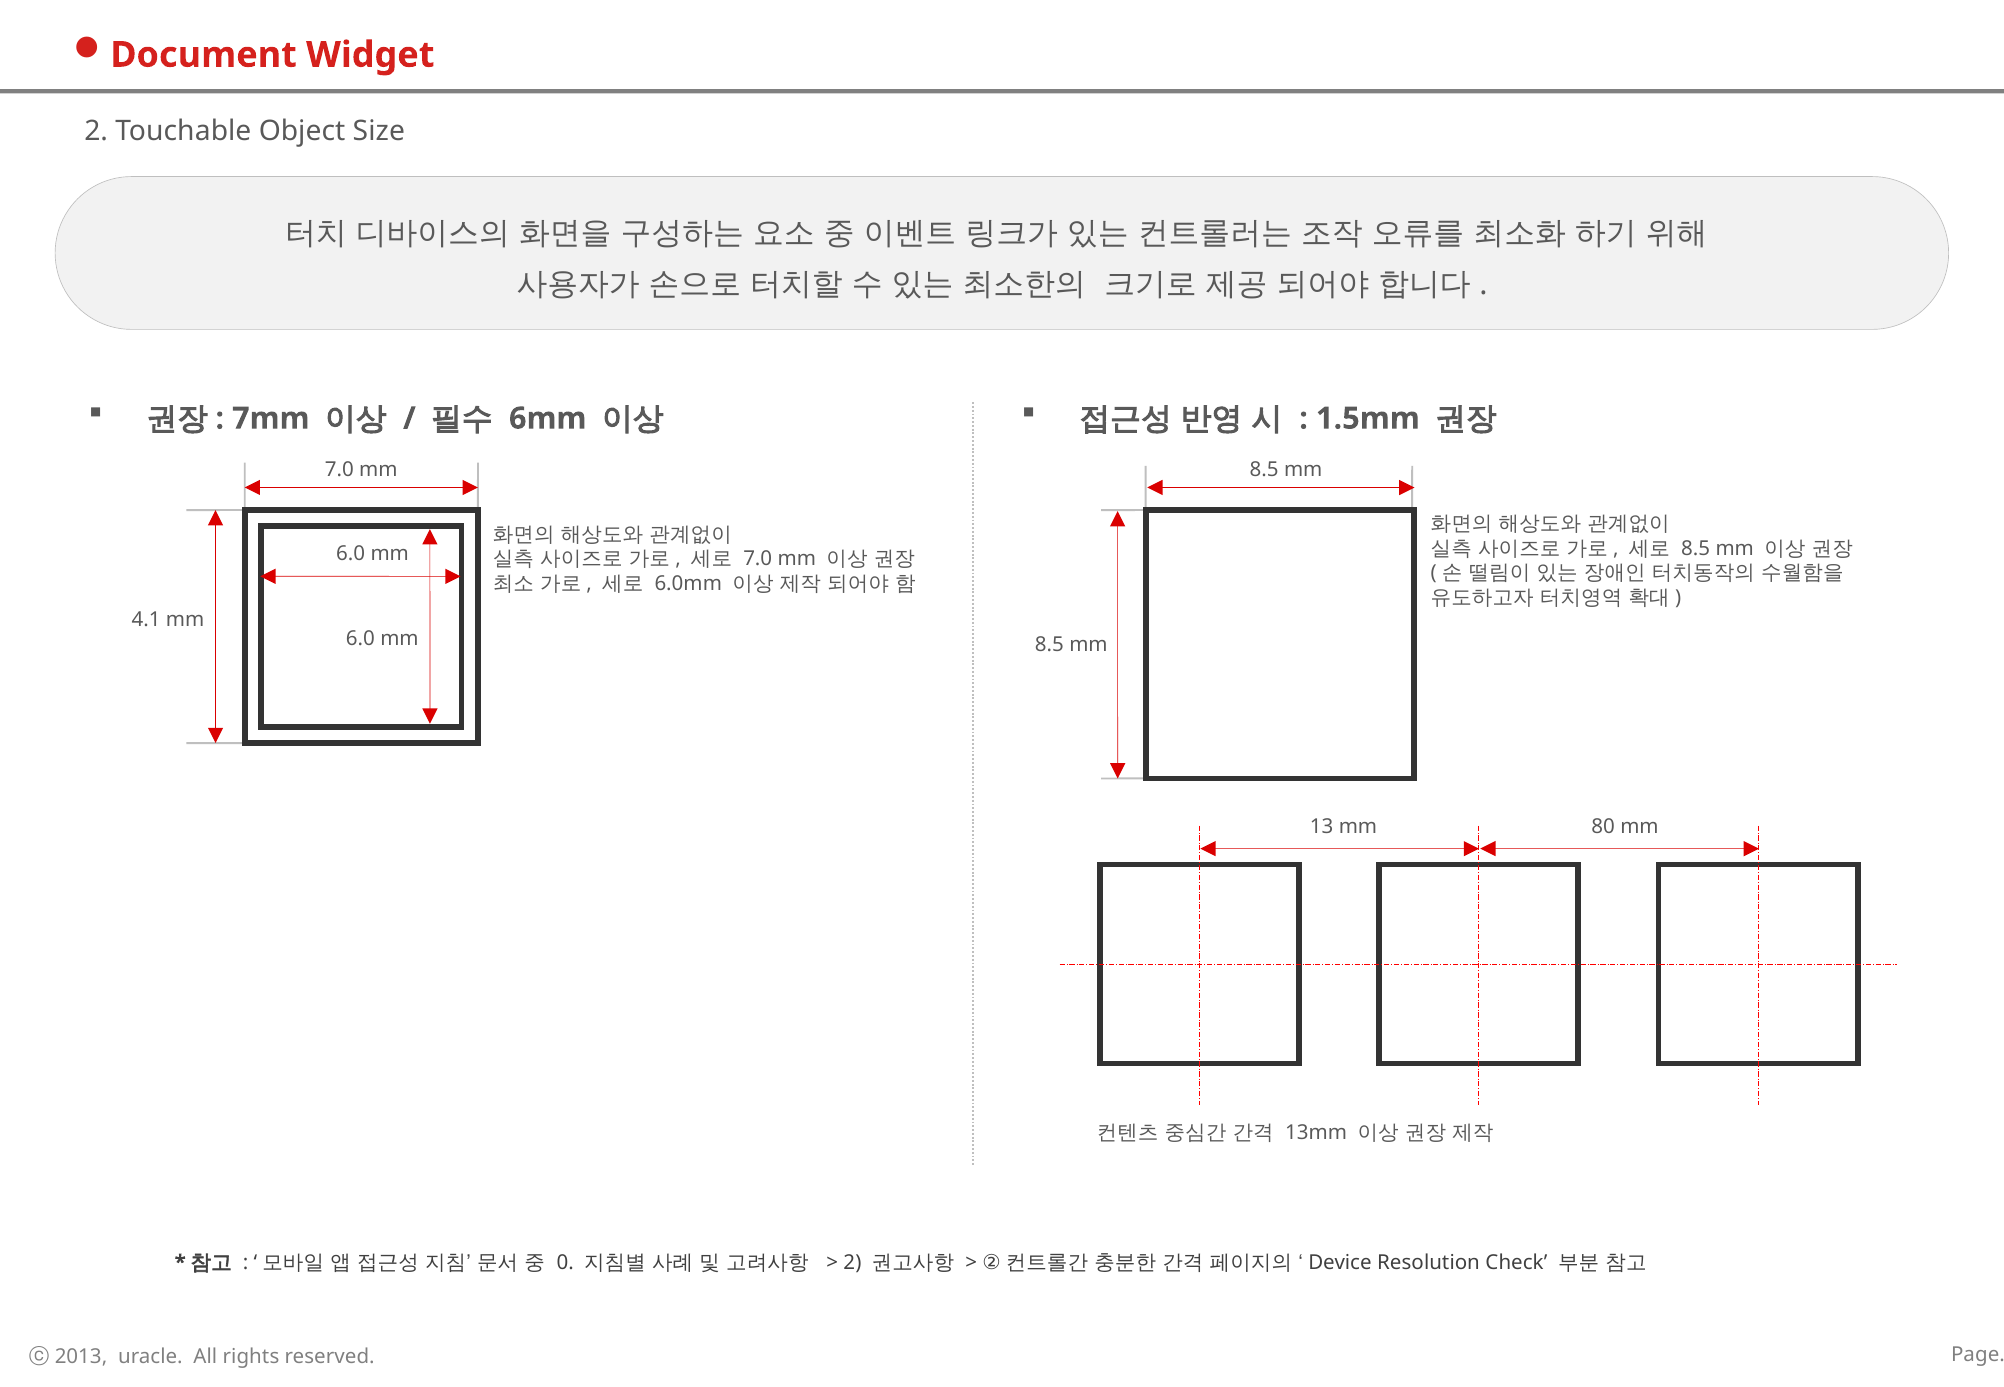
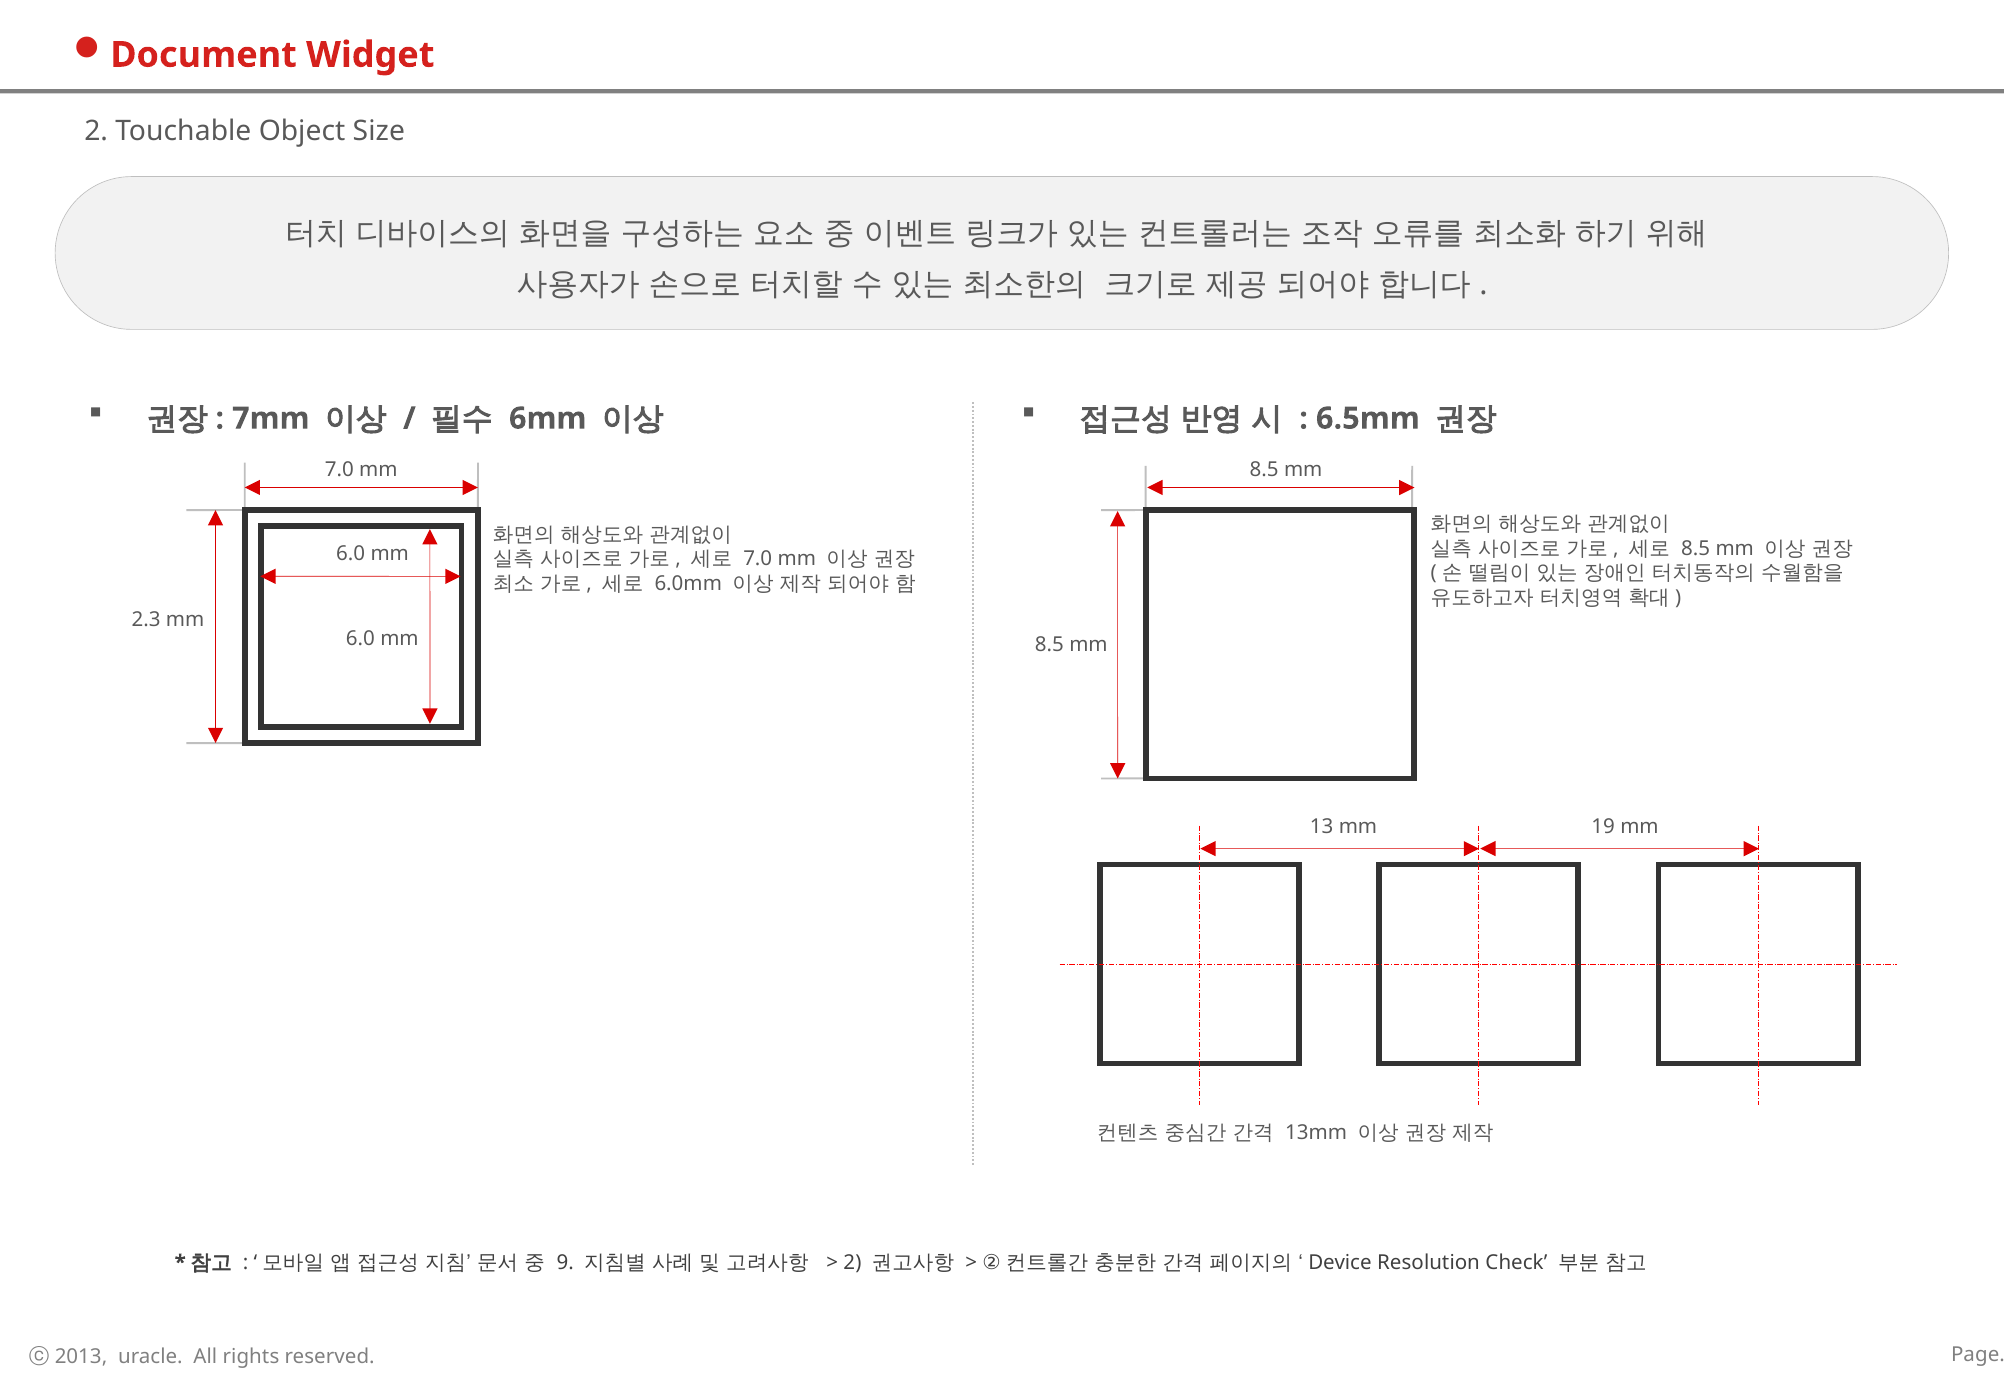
1.5mm: 1.5mm -> 6.5mm (1368, 419)
4.1: 4.1 -> 2.3 (146, 620)
80: 80 -> 19 (1603, 827)
0: 0 -> 9 (565, 1263)
